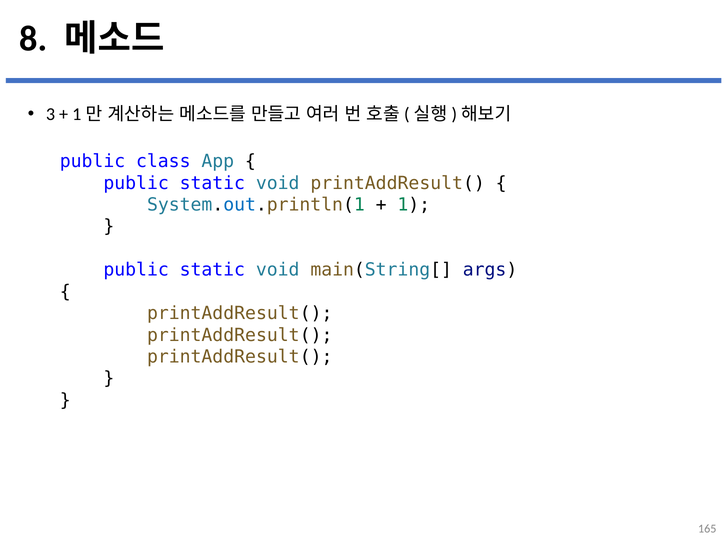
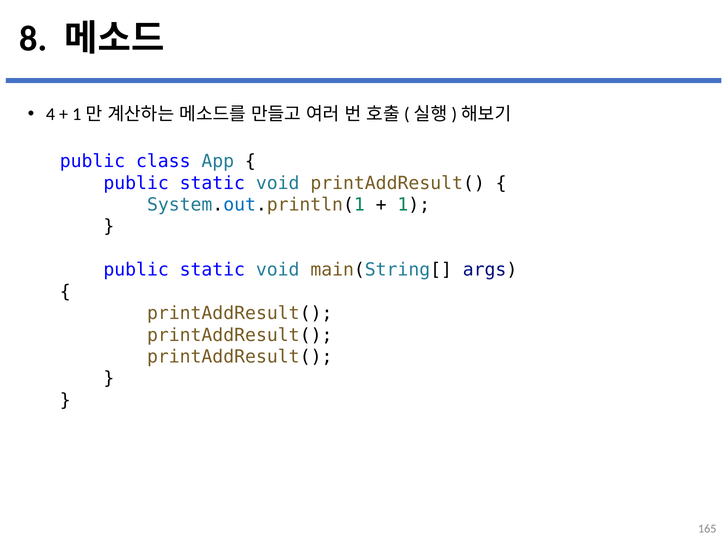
3: 3 -> 4 (51, 115)
